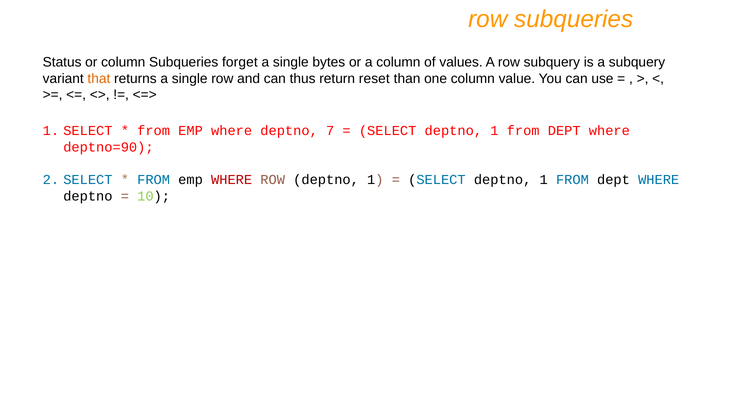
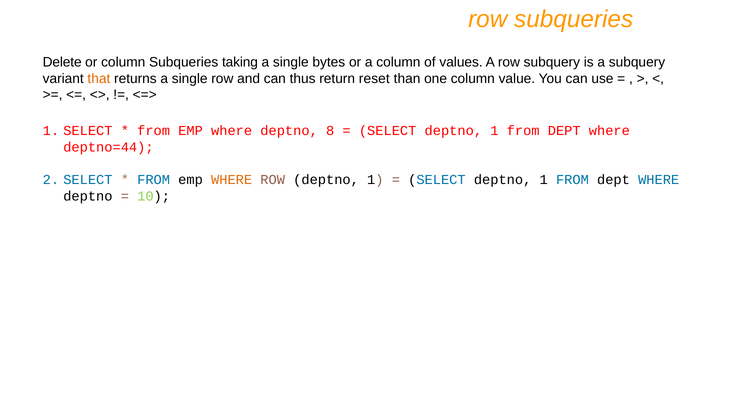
Status: Status -> Delete (62, 62)
forget: forget -> taking (240, 62)
7: 7 -> 8 (330, 130)
deptno=90: deptno=90 -> deptno=44 (108, 147)
WHERE colour: red -> orange (232, 180)
